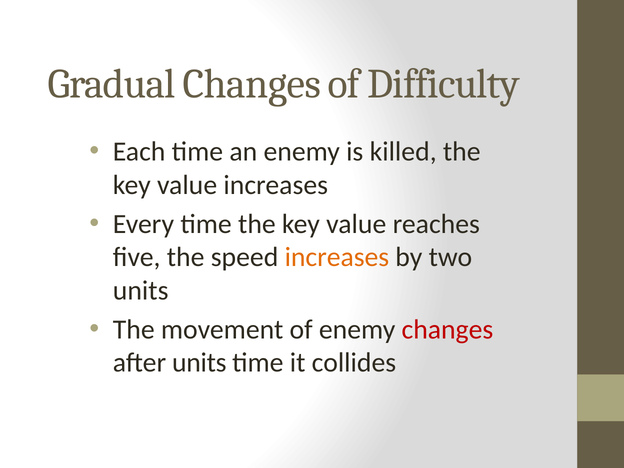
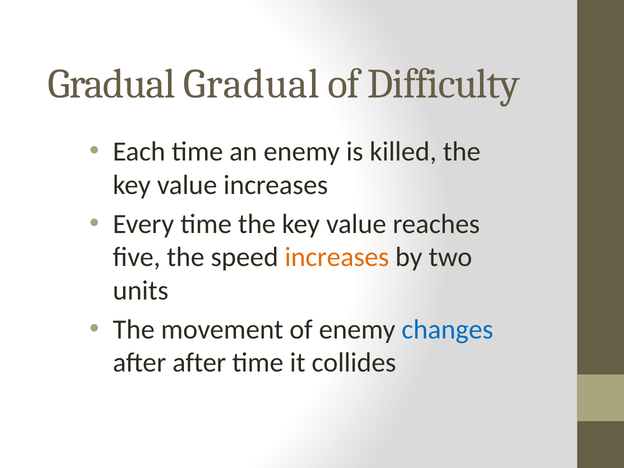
Gradual Changes: Changes -> Gradual (251, 84)
changes colour: red -> blue (447, 329)
after units: units -> after (199, 363)
